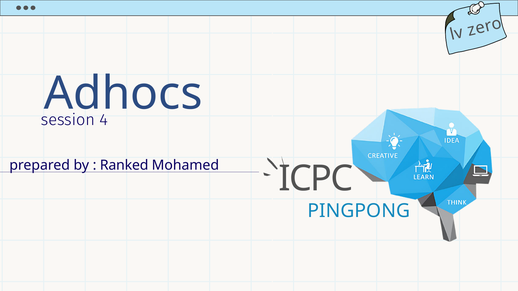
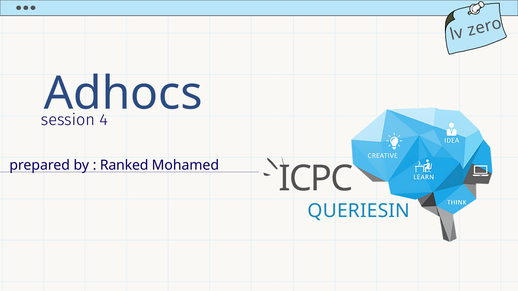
PINGPONG: PINGPONG -> QUERIESIN (359, 211)
